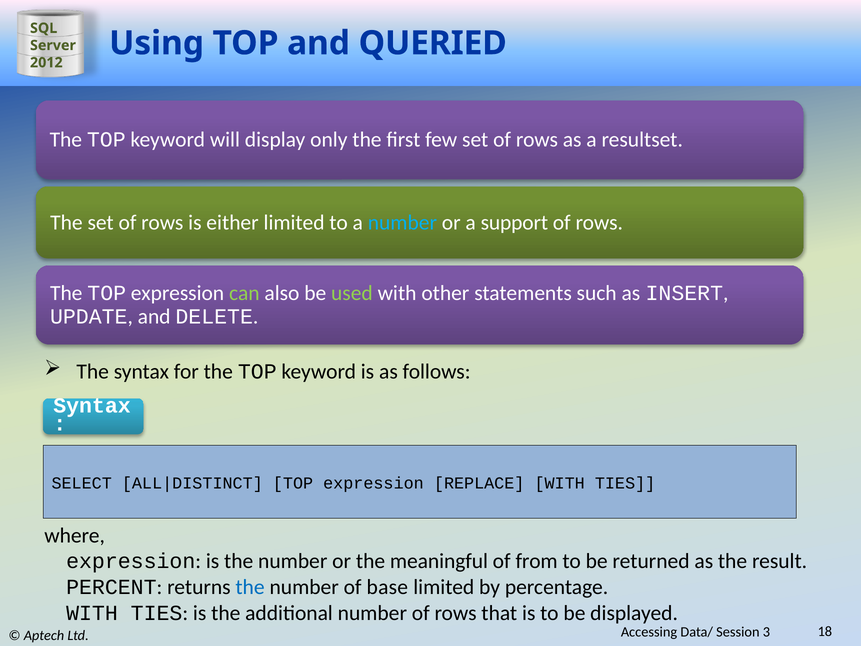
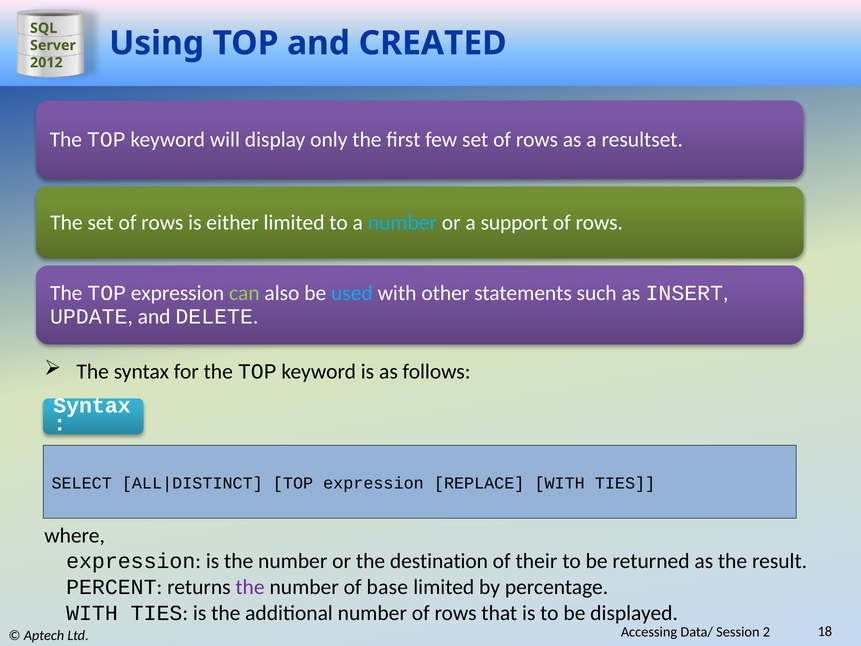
QUERIED: QUERIED -> CREATED (433, 43)
used colour: light green -> light blue (352, 293)
meaningful: meaningful -> destination (439, 561)
from: from -> their (536, 561)
the colour: blue -> purple (250, 587)
3: 3 -> 2 (766, 632)
